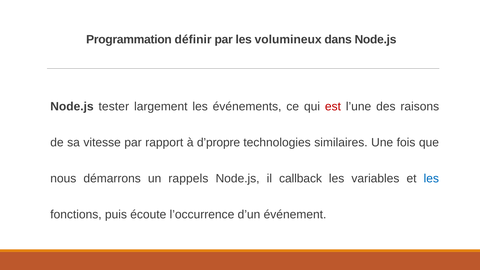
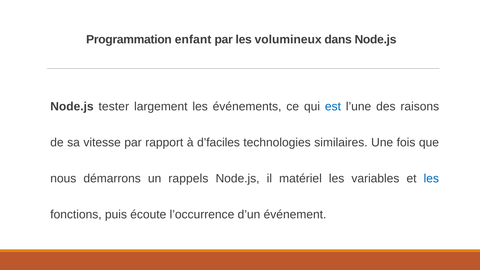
définir: définir -> enfant (193, 40)
est colour: red -> blue (333, 107)
d’propre: d’propre -> d’faciles (219, 143)
callback: callback -> matériel (300, 179)
